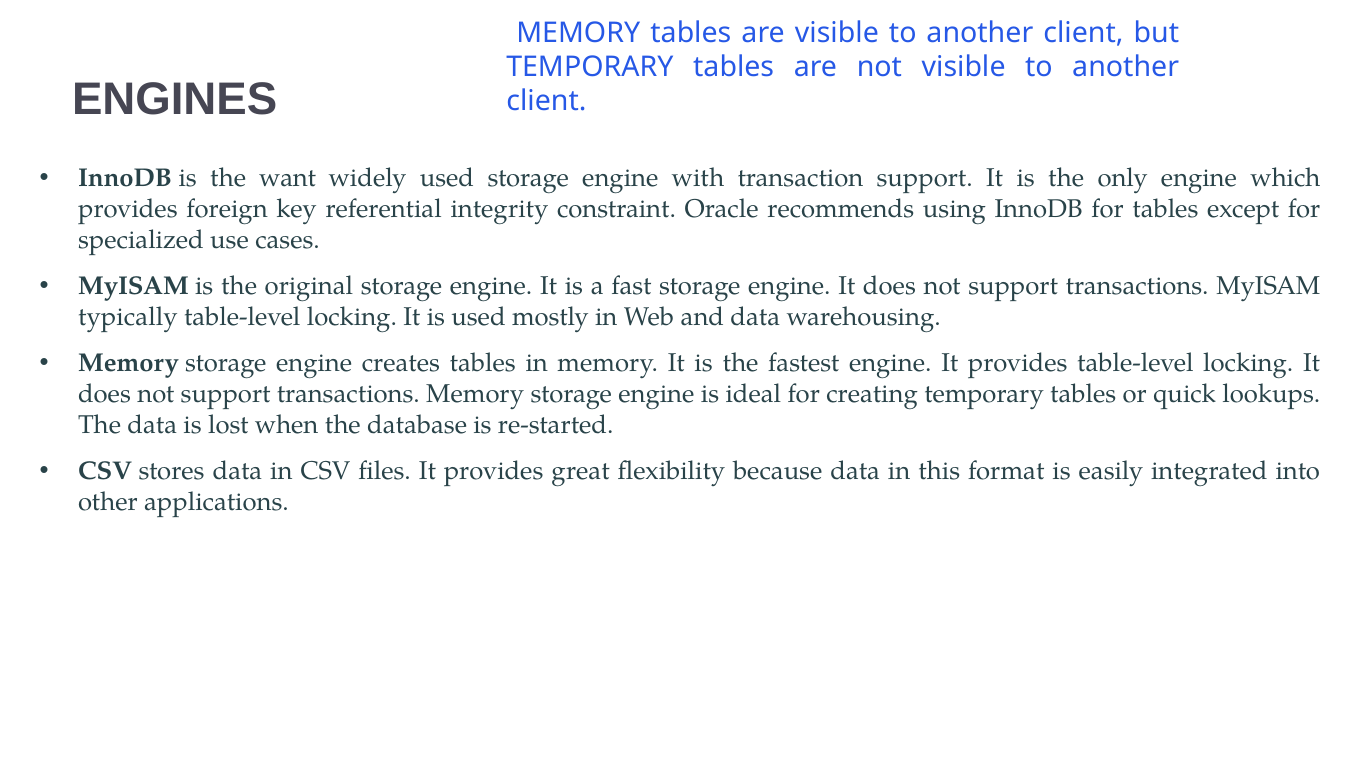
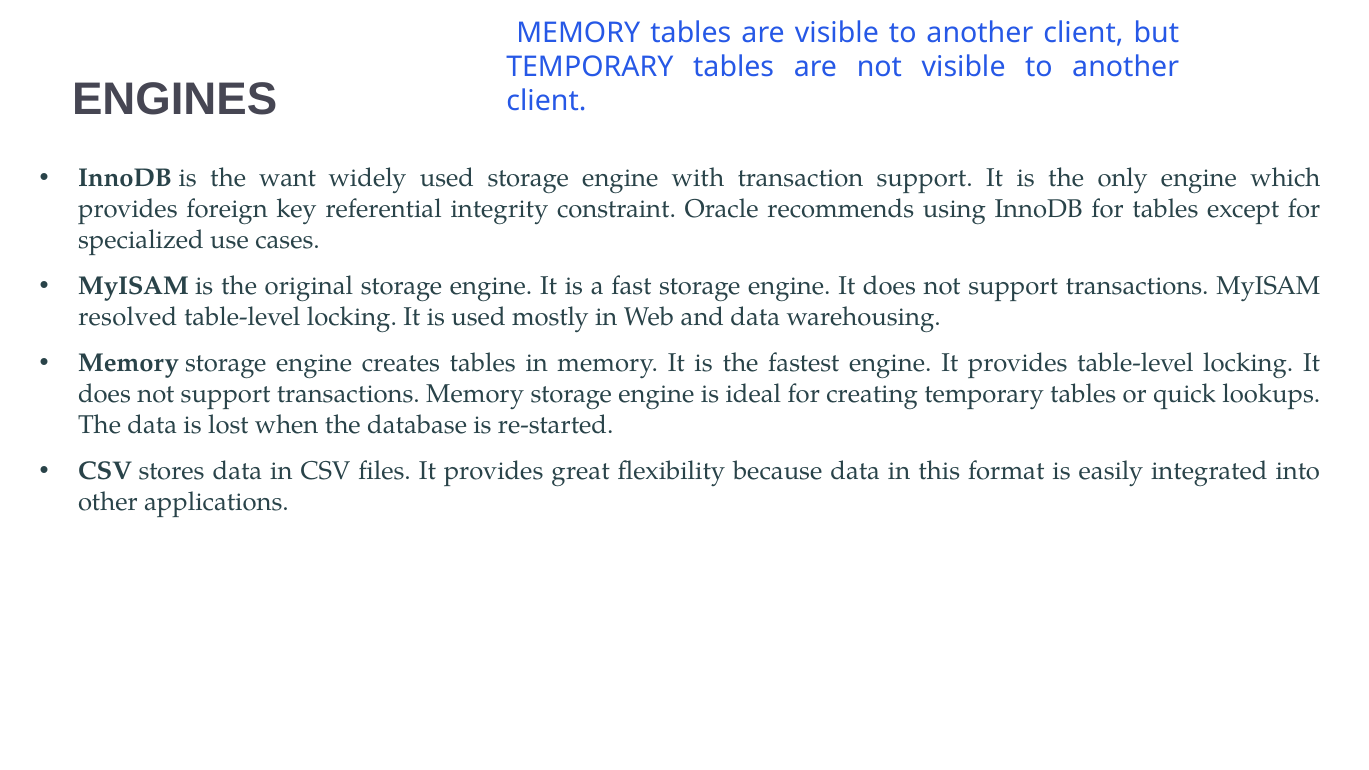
typically: typically -> resolved (128, 317)
